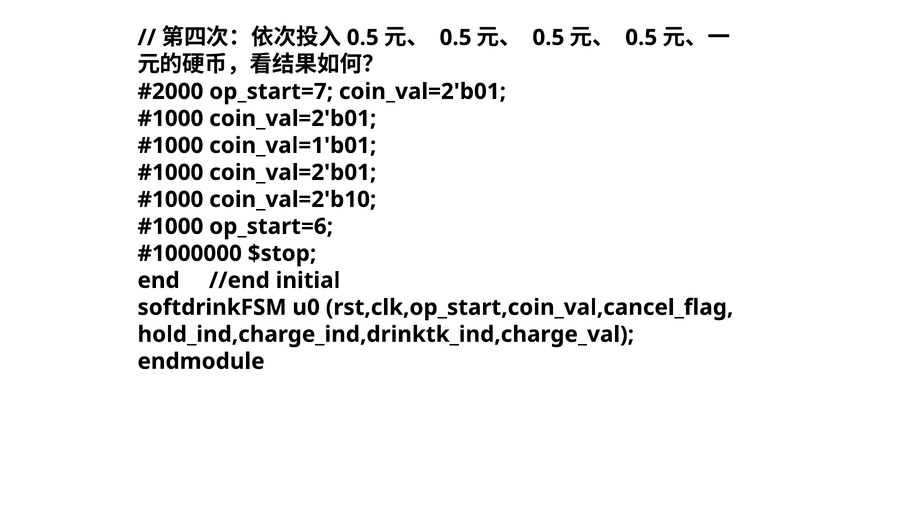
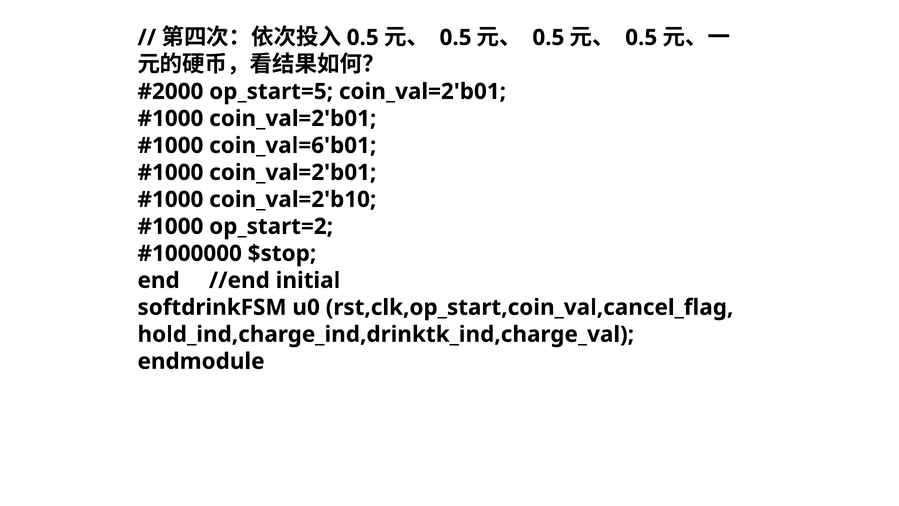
op_start=7: op_start=7 -> op_start=5 (271, 91)
coin_val=1'b01: coin_val=1'b01 -> coin_val=6'b01 (293, 145)
op_start=6: op_start=6 -> op_start=2 (271, 226)
